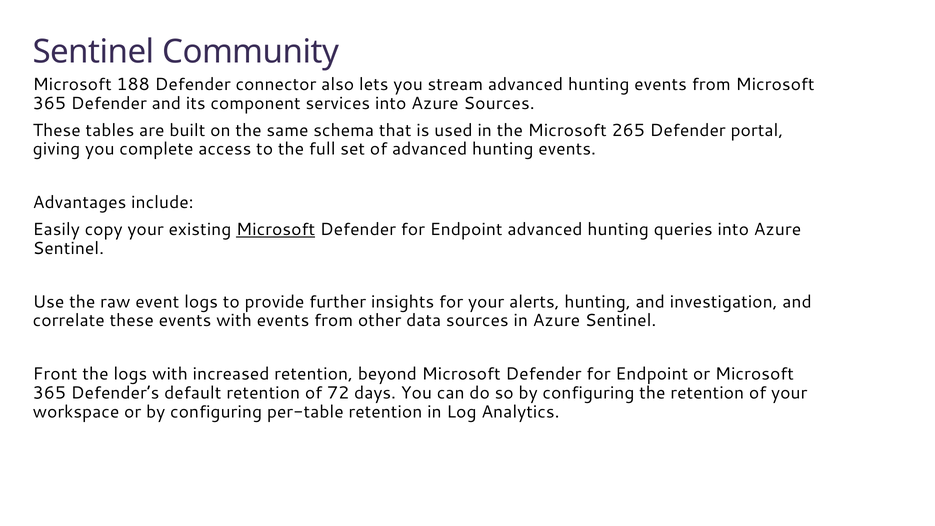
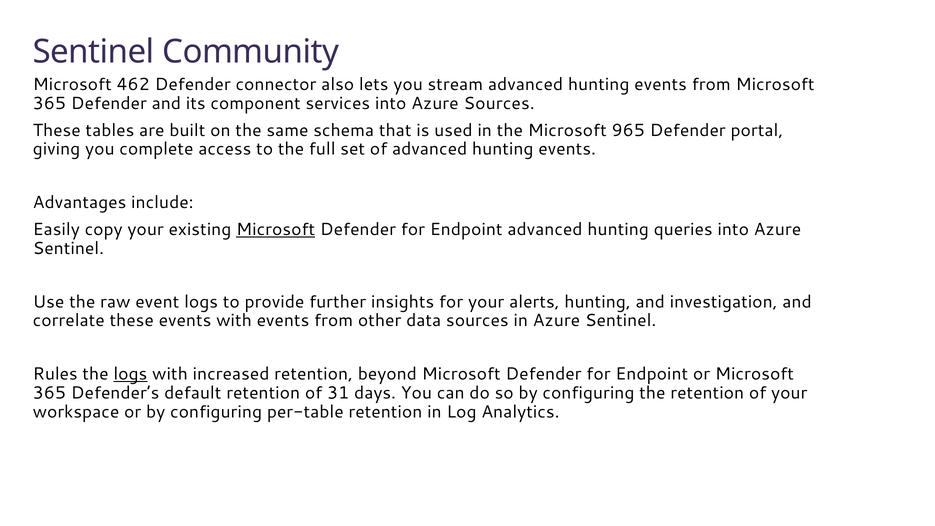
188: 188 -> 462 (133, 85)
265: 265 -> 965 (628, 130)
Front: Front -> Rules (55, 374)
logs underline: none -> present (130, 374)
72: 72 -> 31 (338, 393)
